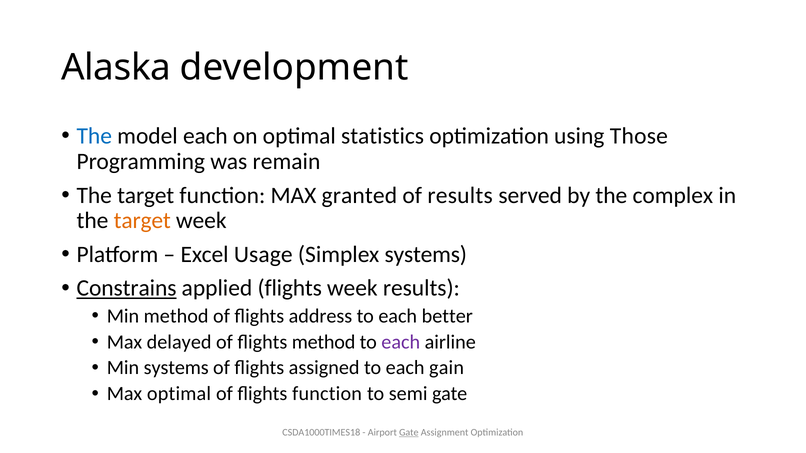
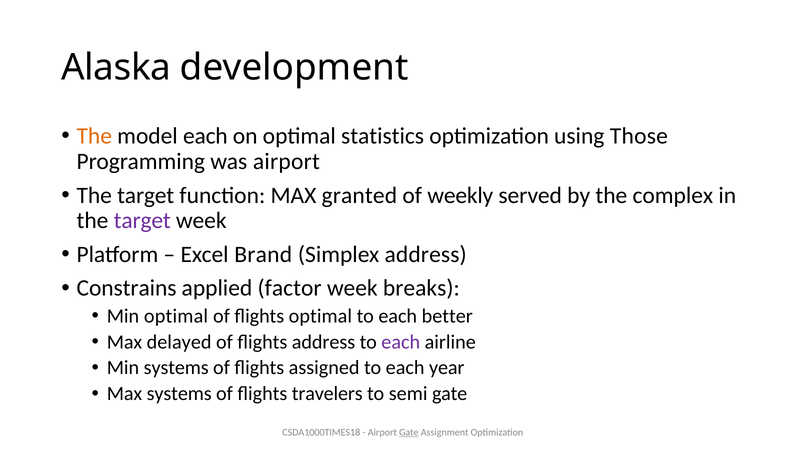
The colour: blue -> orange (94, 136)
was remain: remain -> airport (286, 162)
of results: results -> weekly (460, 195)
target colour: orange -> purple (142, 221)
Usage: Usage -> Brand (263, 255)
Simplex systems: systems -> address (426, 255)
Constrains underline: present -> none (127, 288)
applied flights: flights -> factor (290, 288)
week results: results -> breaks (421, 288)
Min method: method -> optimal (176, 316)
flights address: address -> optimal (320, 316)
flights method: method -> address (323, 342)
gain: gain -> year (447, 368)
Max optimal: optimal -> systems (179, 394)
flights function: function -> travelers (327, 394)
